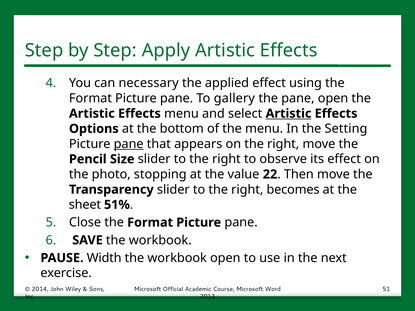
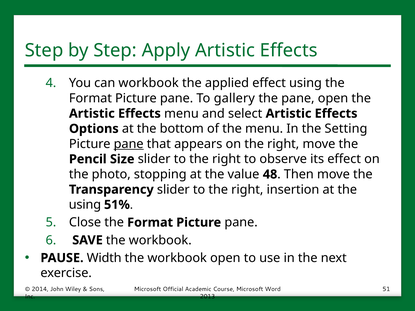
can necessary: necessary -> workbook (149, 83)
Artistic underline: present -> none (289, 114)
22: 22 -> 48 (270, 174)
becomes: becomes -> insertion (293, 190)
sheet: sheet -> using (85, 205)
